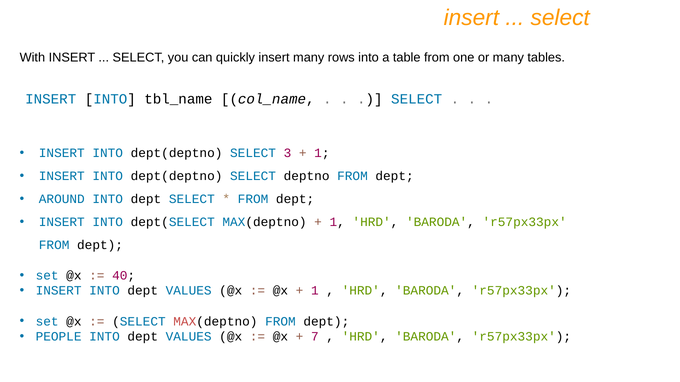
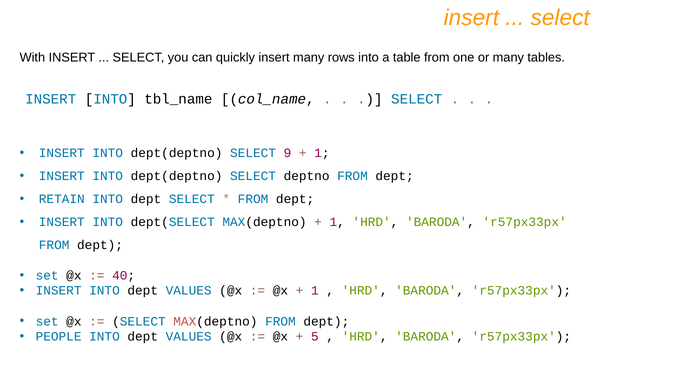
3: 3 -> 9 (287, 153)
AROUND: AROUND -> RETAIN (62, 199)
7: 7 -> 5 (315, 337)
